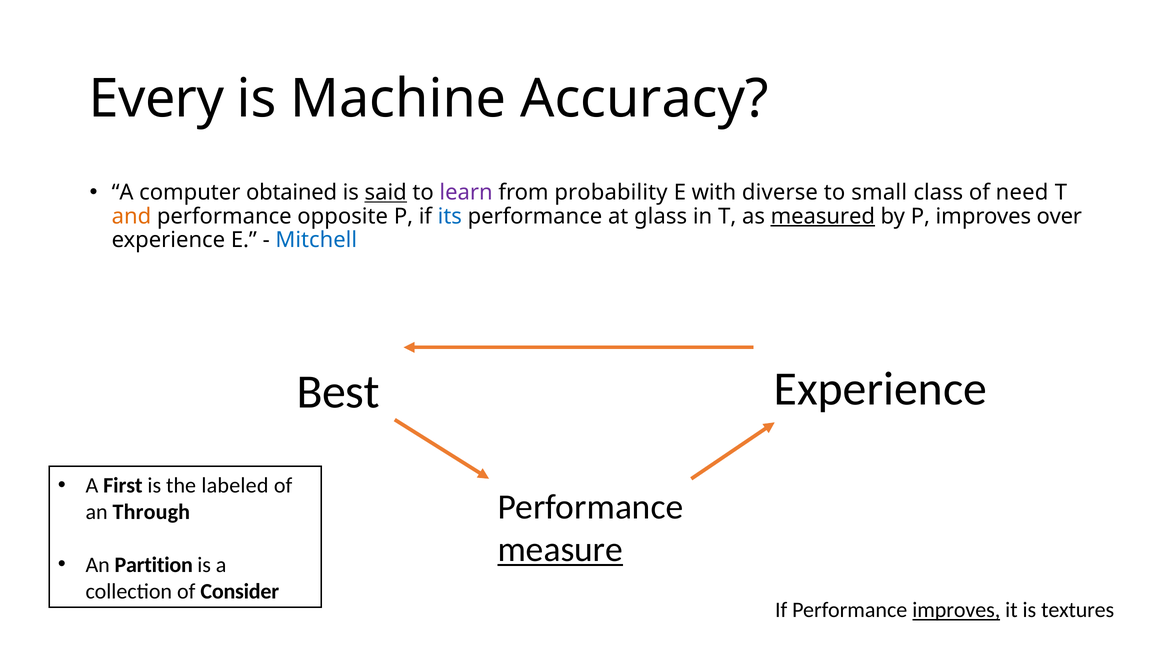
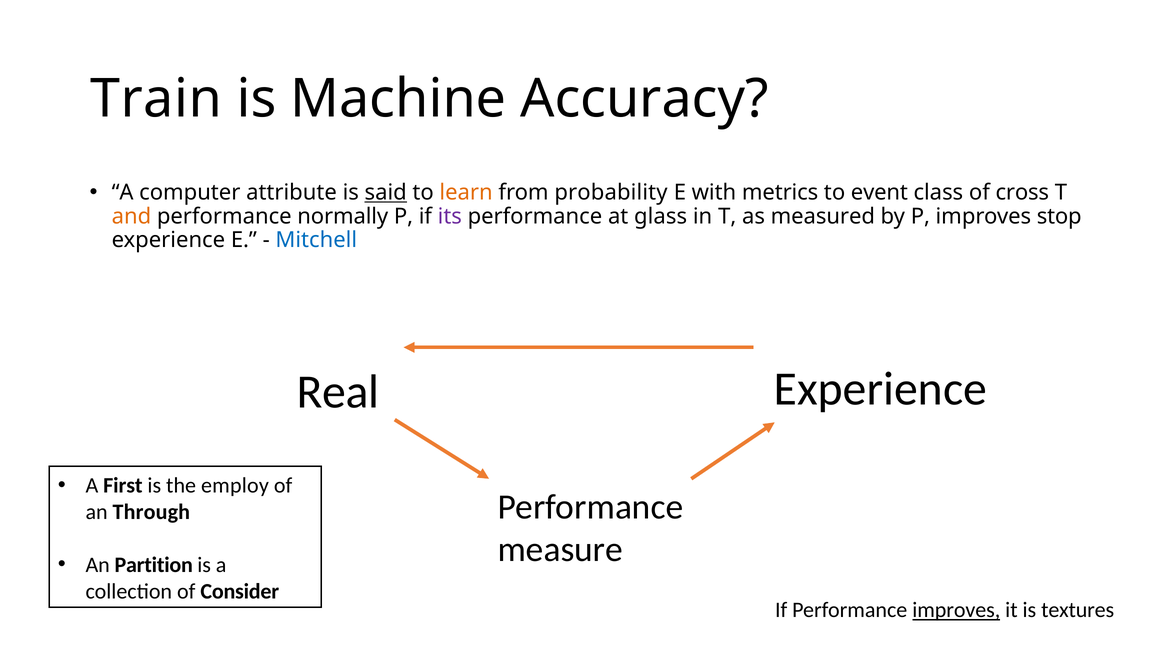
Every: Every -> Train (156, 99)
obtained: obtained -> attribute (291, 192)
learn colour: purple -> orange (466, 192)
diverse: diverse -> metrics (780, 192)
small: small -> event (879, 192)
need: need -> cross (1022, 192)
opposite: opposite -> normally (343, 216)
its colour: blue -> purple (450, 216)
measured underline: present -> none (823, 216)
over: over -> stop (1059, 216)
Best: Best -> Real (338, 392)
labeled: labeled -> employ (235, 485)
measure underline: present -> none (560, 549)
